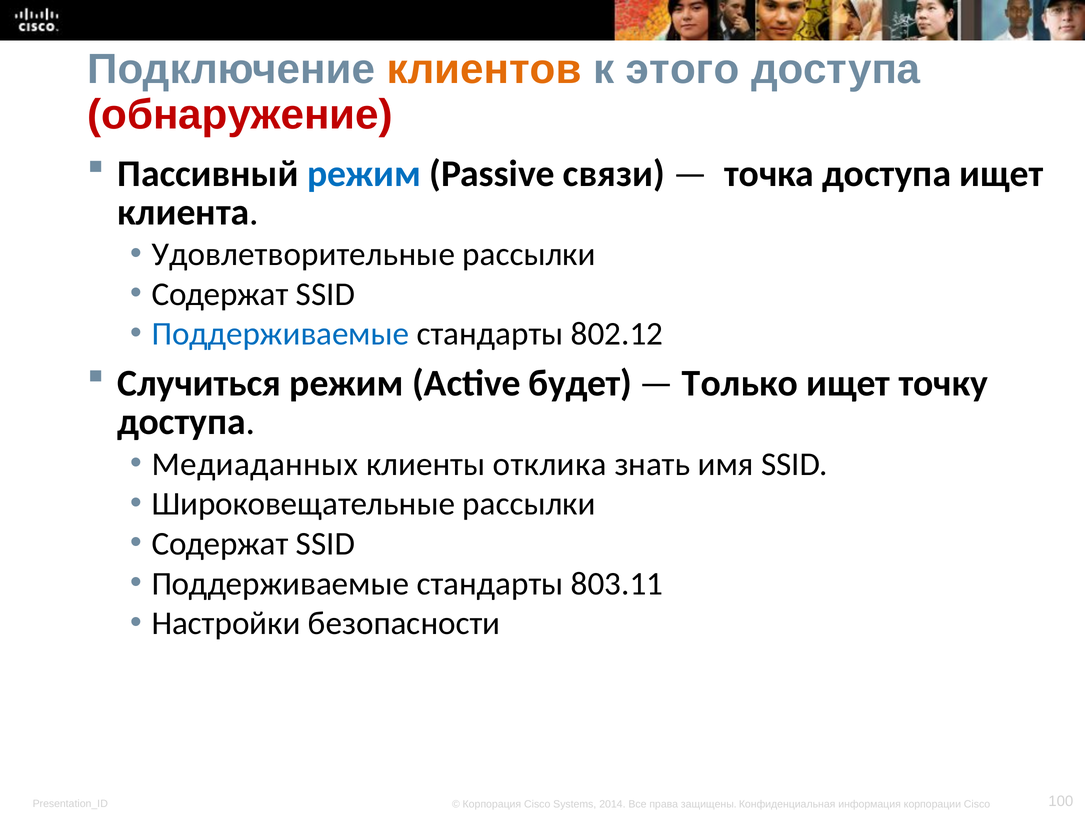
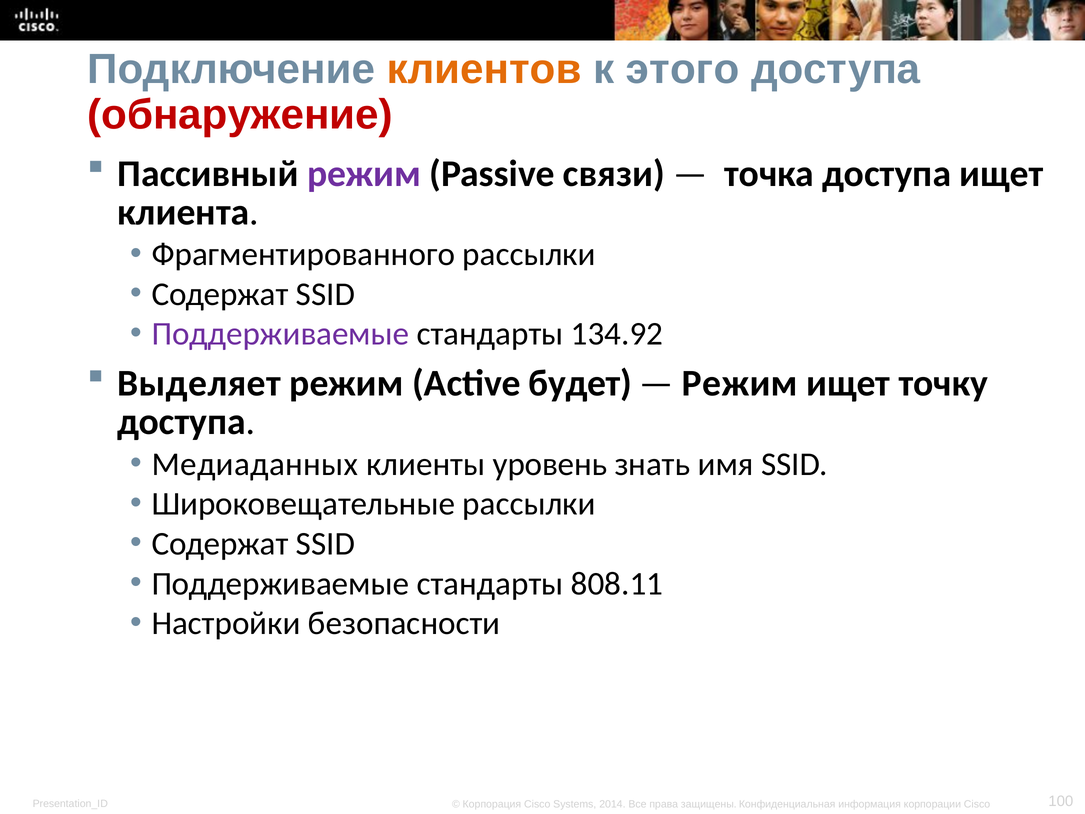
режим colour: blue -> purple (364, 174)
Удовлетворительные: Удовлетворительные -> Фрагментированного (303, 254)
Поддерживаемые colour: blue -> purple (280, 334)
802.12: 802.12 -> 134.92 (617, 334)
Случиться: Случиться -> Выделяет (199, 383)
Только: Только -> Режим (740, 383)
отклика: отклика -> уровень (550, 464)
803.11: 803.11 -> 808.11 (617, 583)
